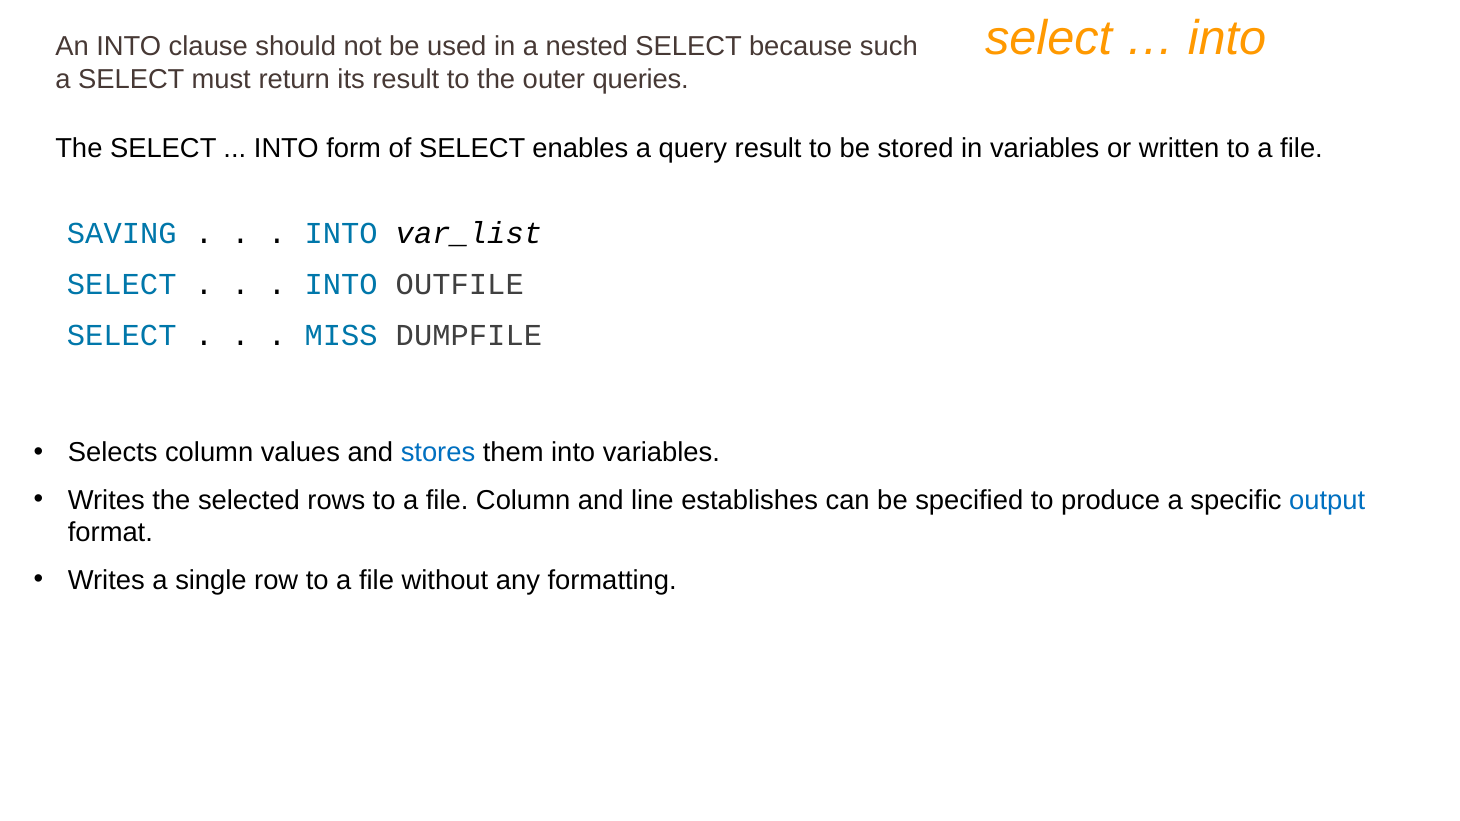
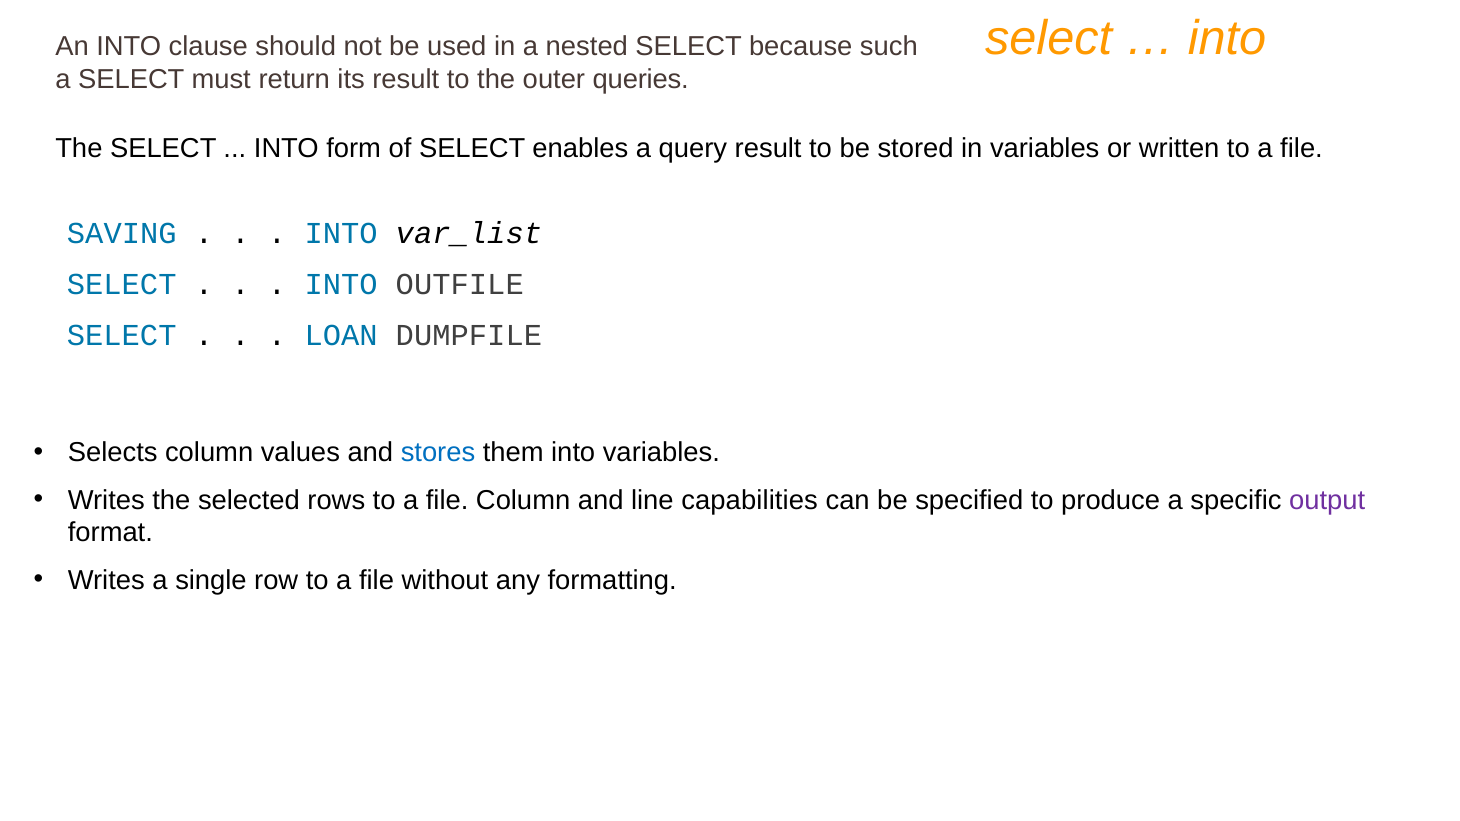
MISS: MISS -> LOAN (341, 336)
establishes: establishes -> capabilities (750, 500)
output colour: blue -> purple (1327, 500)
